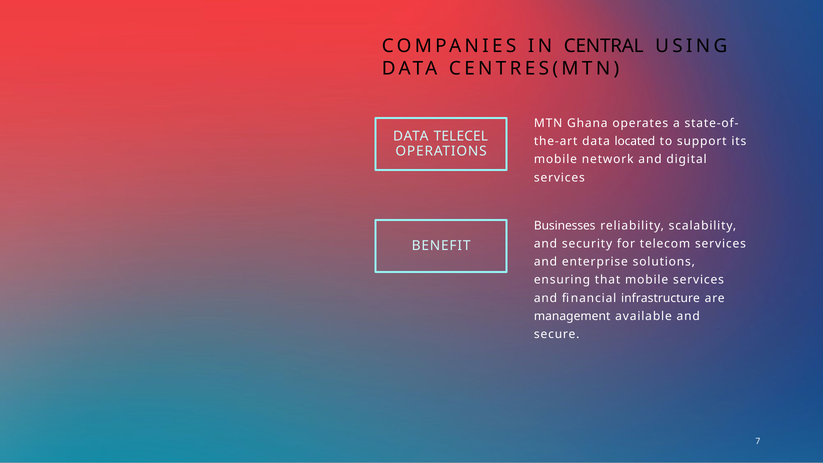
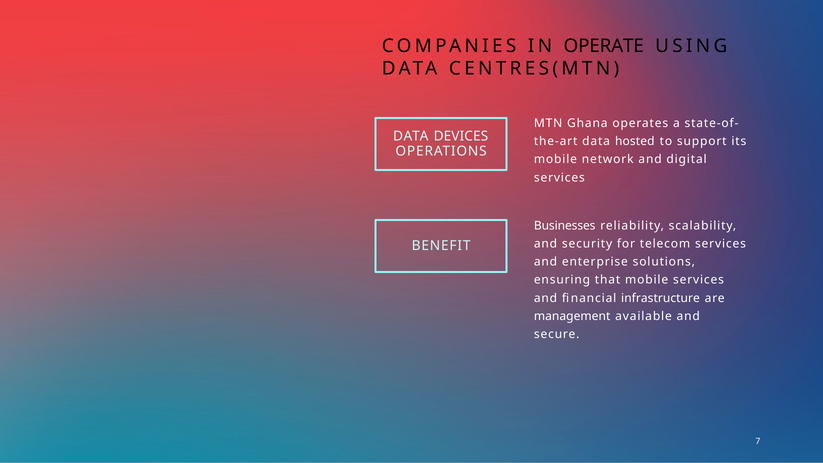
CENTRAL: CENTRAL -> OPERATE (604, 46)
TELECEL: TELECEL -> DEVICES (461, 136)
located: located -> hosted (635, 141)
